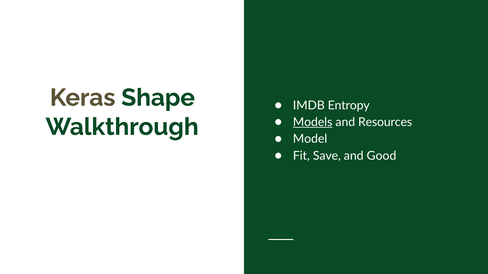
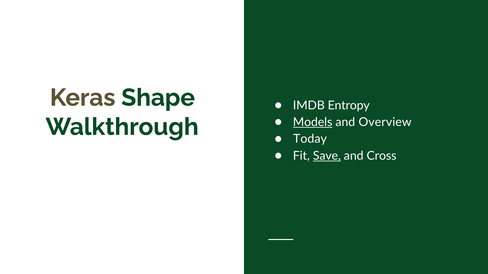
Resources: Resources -> Overview (385, 122)
Model: Model -> Today (310, 139)
Save underline: none -> present (327, 156)
Good: Good -> Cross (382, 156)
